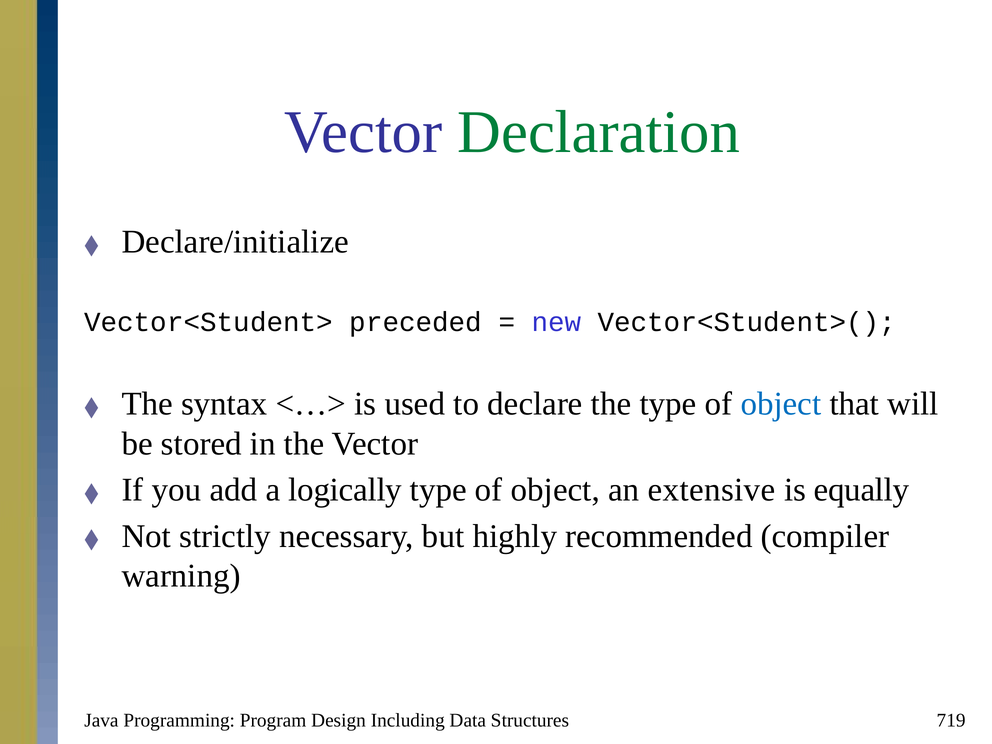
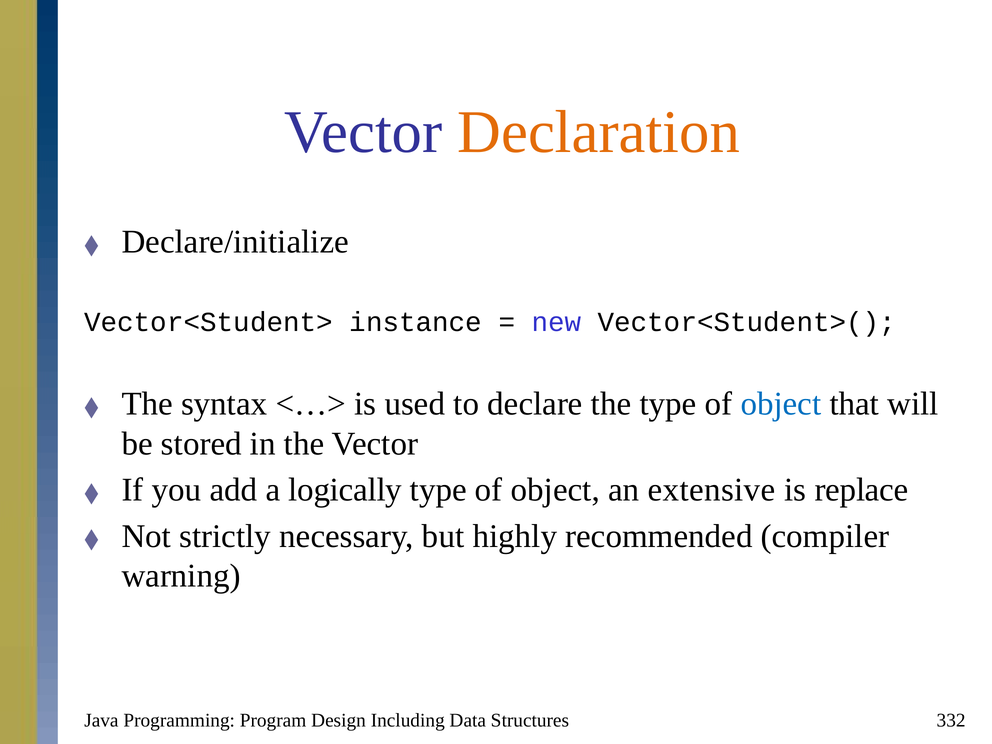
Declaration colour: green -> orange (599, 132)
preceded: preceded -> instance (416, 322)
equally: equally -> replace (861, 490)
719: 719 -> 332 (951, 721)
